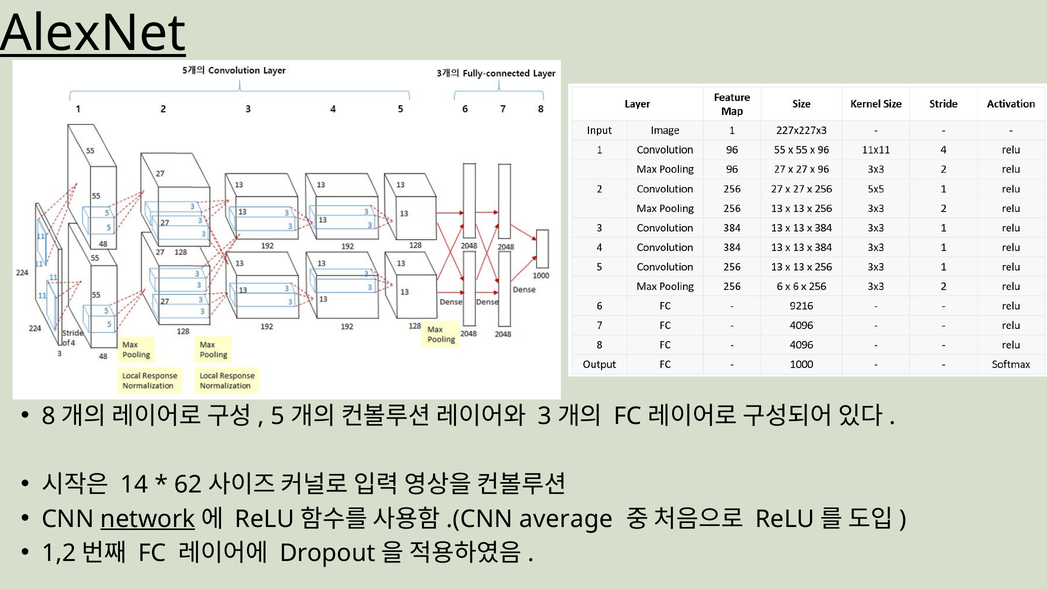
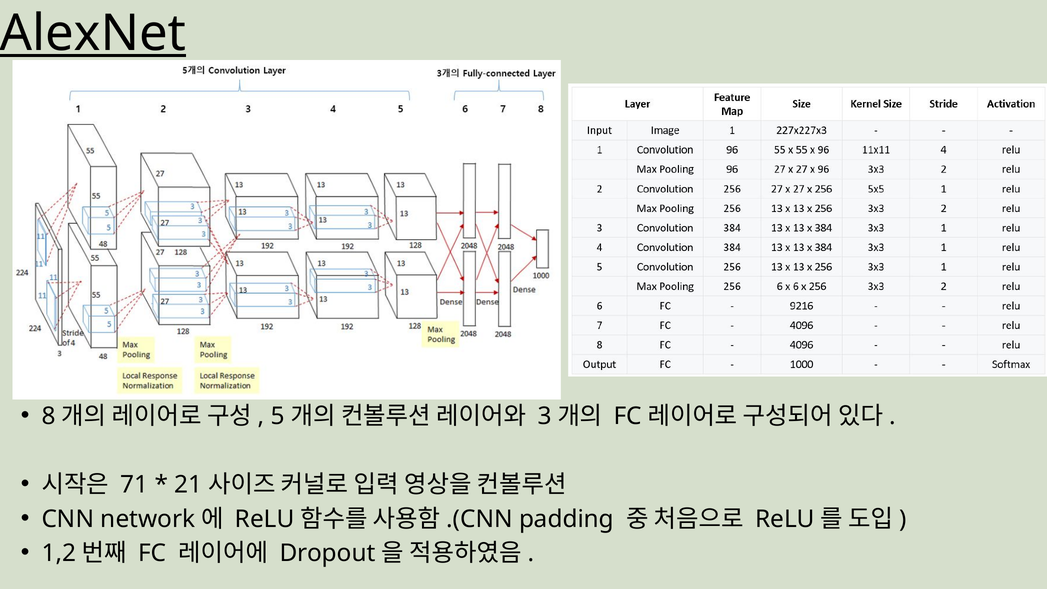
14: 14 -> 71 (134, 485)
62: 62 -> 21 (188, 485)
network underline: present -> none (148, 519)
average: average -> padding (566, 519)
